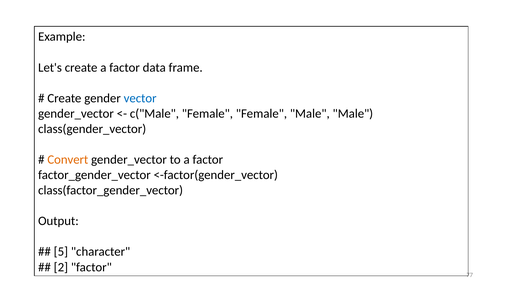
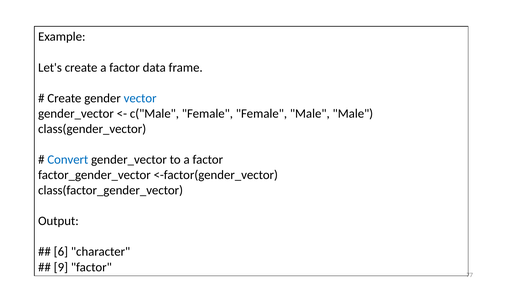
Convert colour: orange -> blue (68, 160)
5: 5 -> 6 (61, 252)
2: 2 -> 9 (61, 267)
